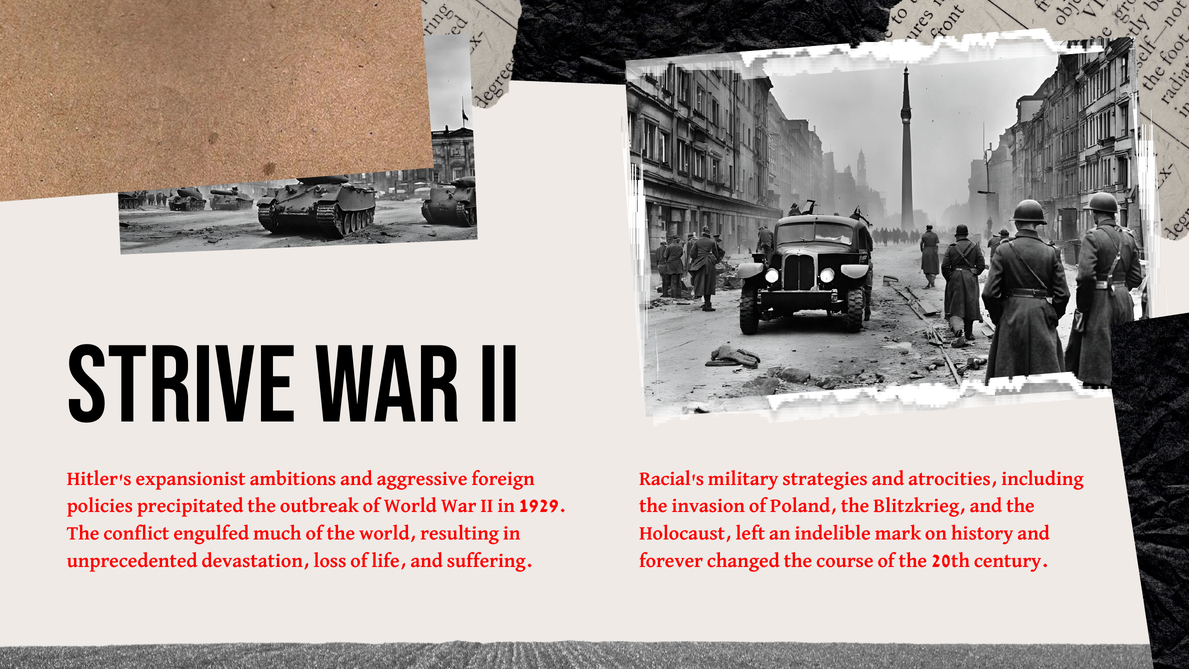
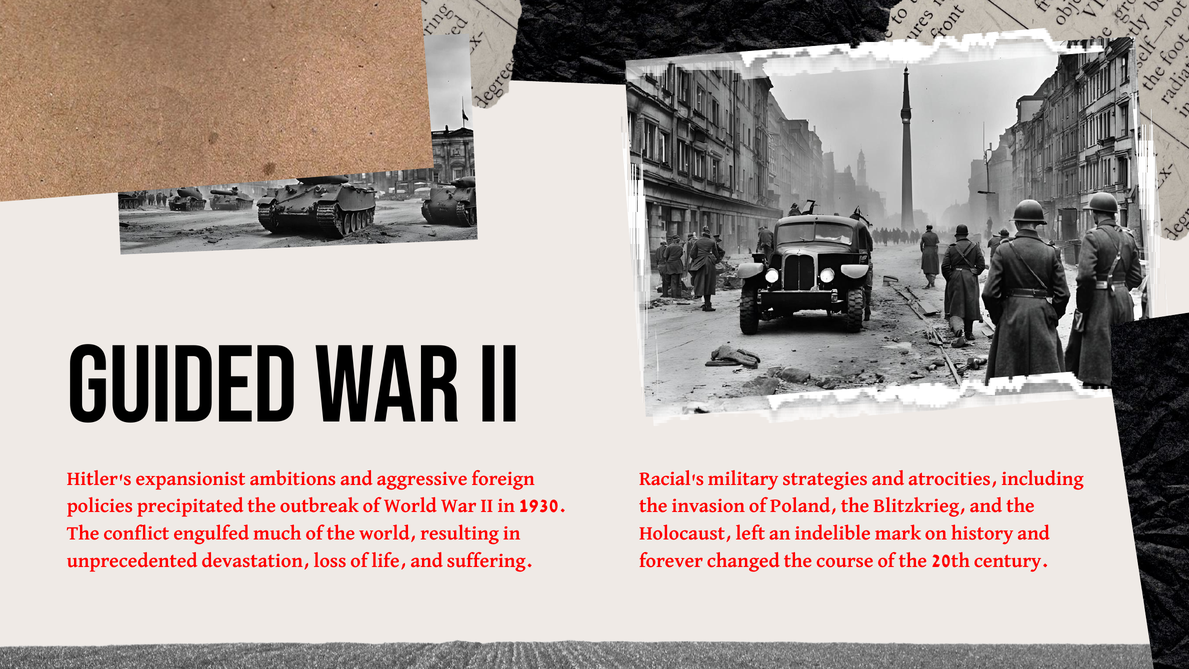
Strive: Strive -> Guided (182, 386)
1929: 1929 -> 1930 (542, 506)
